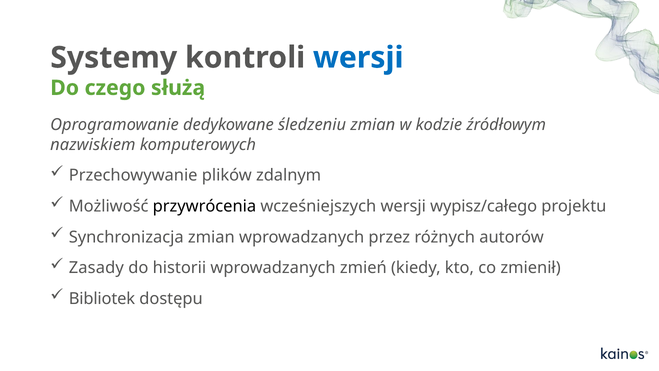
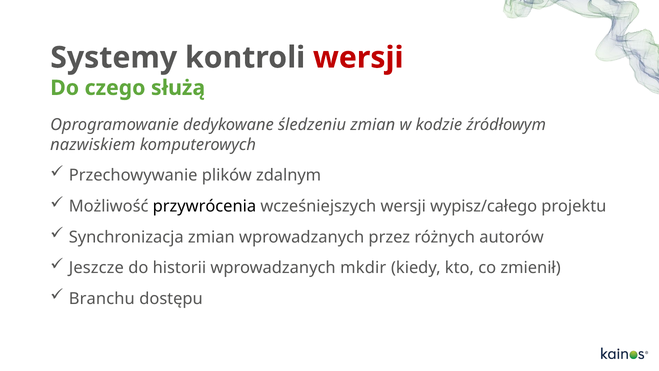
wersji colour: blue -> red (358, 58)
Zasady: Zasady -> Jeszcze (96, 268)
zmień: zmień -> mkdir (363, 268)
Bibliotek: Bibliotek -> Branchu (102, 298)
